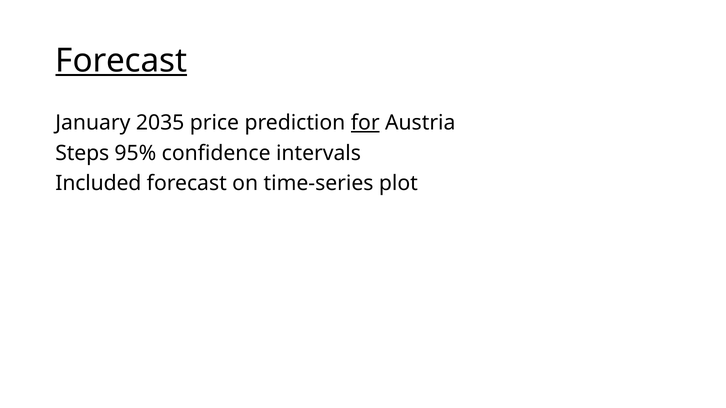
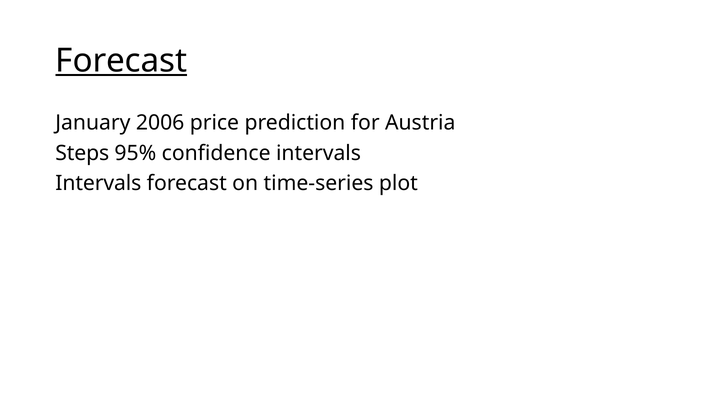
2035: 2035 -> 2006 (160, 123)
for underline: present -> none (365, 123)
Included: Included -> Intervals (98, 184)
